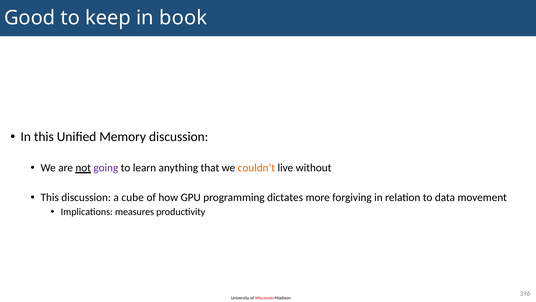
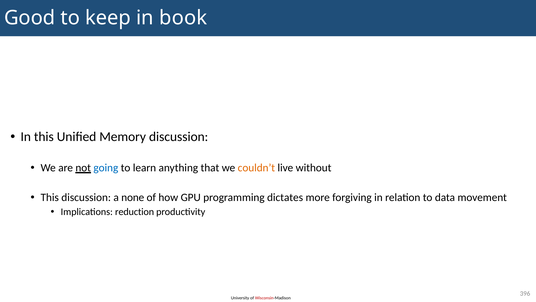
going colour: purple -> blue (106, 168)
cube: cube -> none (133, 197)
measures: measures -> reduction (135, 212)
